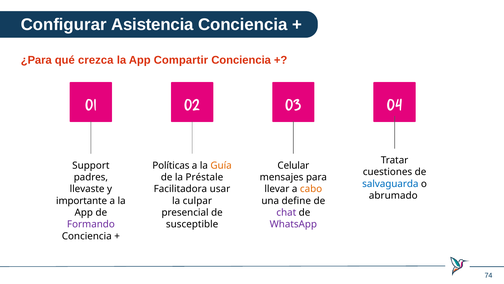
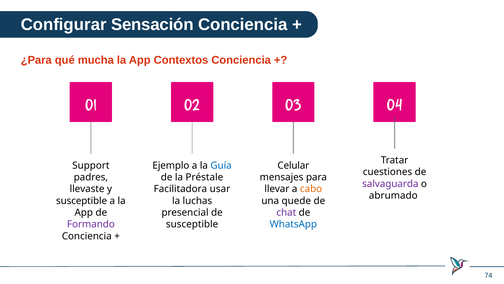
Asistencia: Asistencia -> Sensación (152, 25)
crezca: crezca -> mucha (96, 60)
Compartir: Compartir -> Contextos (181, 60)
Políticas: Políticas -> Ejemplo (171, 165)
Guía colour: orange -> blue (221, 165)
salvaguarda colour: blue -> purple (390, 184)
importante: importante -> susceptible (82, 200)
culpar: culpar -> luchas (197, 200)
define: define -> quede (296, 200)
WhatsApp colour: purple -> blue (293, 224)
